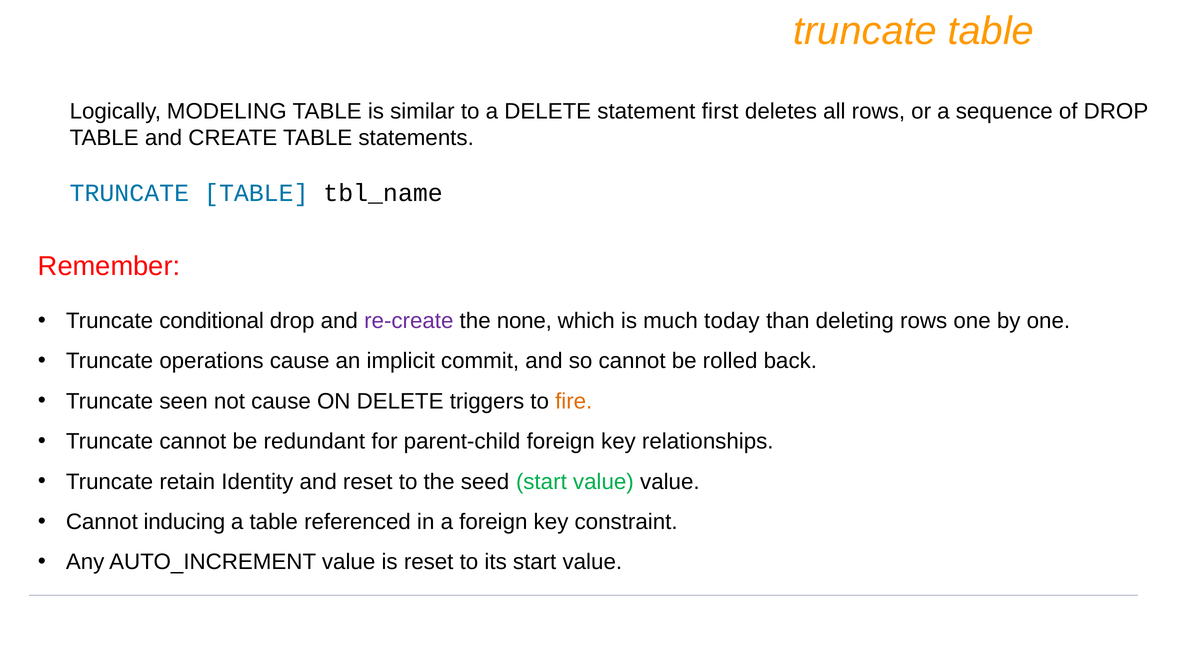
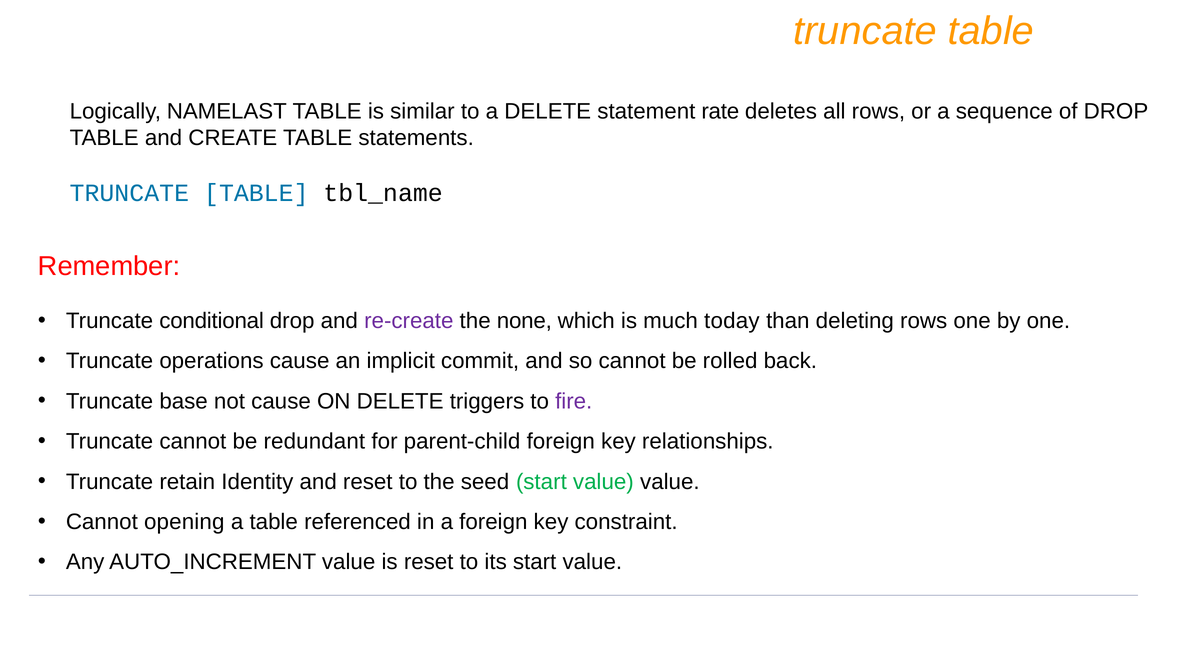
MODELING: MODELING -> NAMELAST (227, 111)
first: first -> rate (720, 111)
seen: seen -> base (184, 402)
fire colour: orange -> purple (574, 402)
inducing: inducing -> opening (184, 522)
